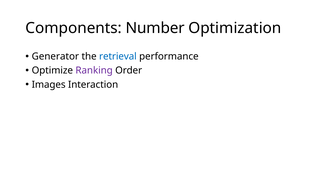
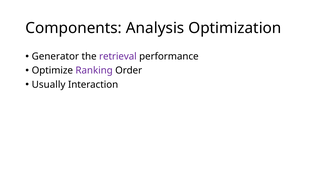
Number: Number -> Analysis (155, 28)
retrieval colour: blue -> purple (118, 56)
Images: Images -> Usually (49, 84)
